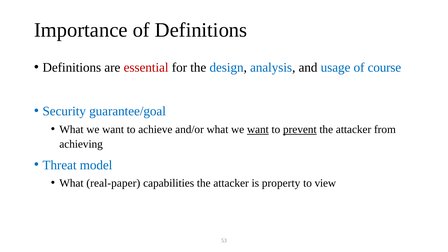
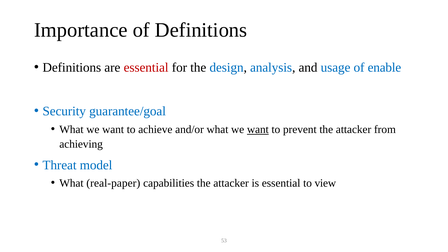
course: course -> enable (384, 67)
prevent underline: present -> none (300, 129)
is property: property -> essential (281, 183)
